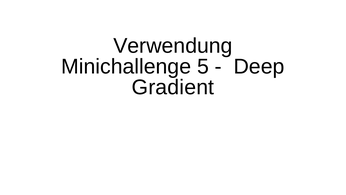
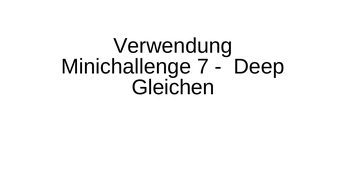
5: 5 -> 7 (203, 66)
Gradient: Gradient -> Gleichen (173, 87)
